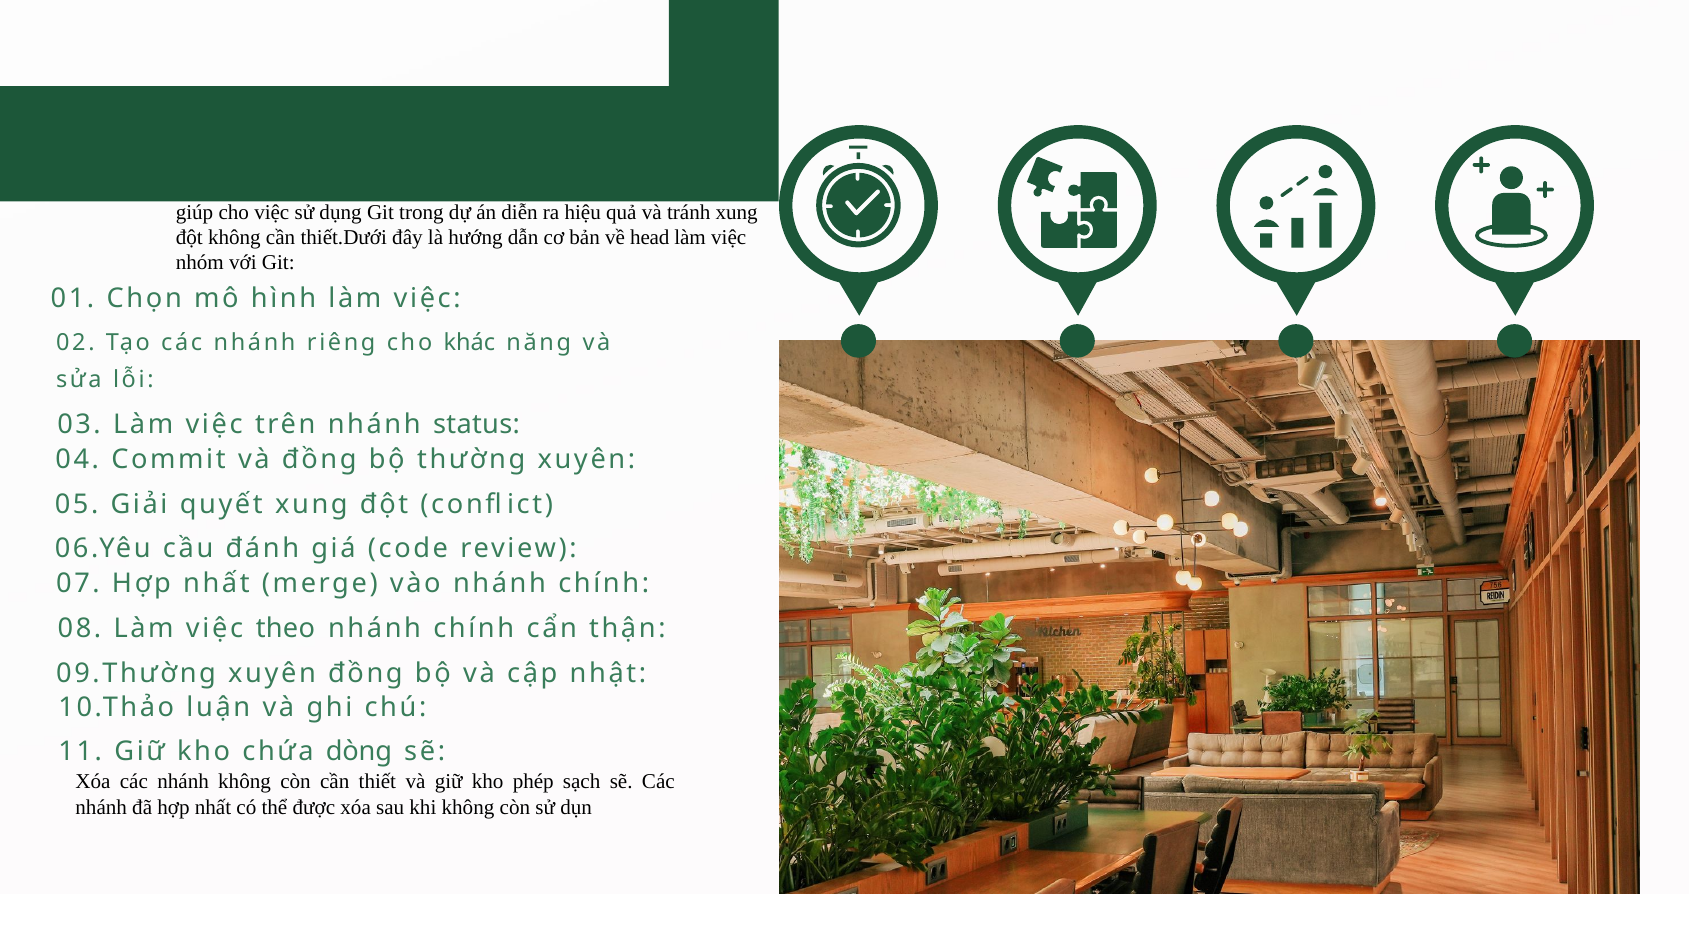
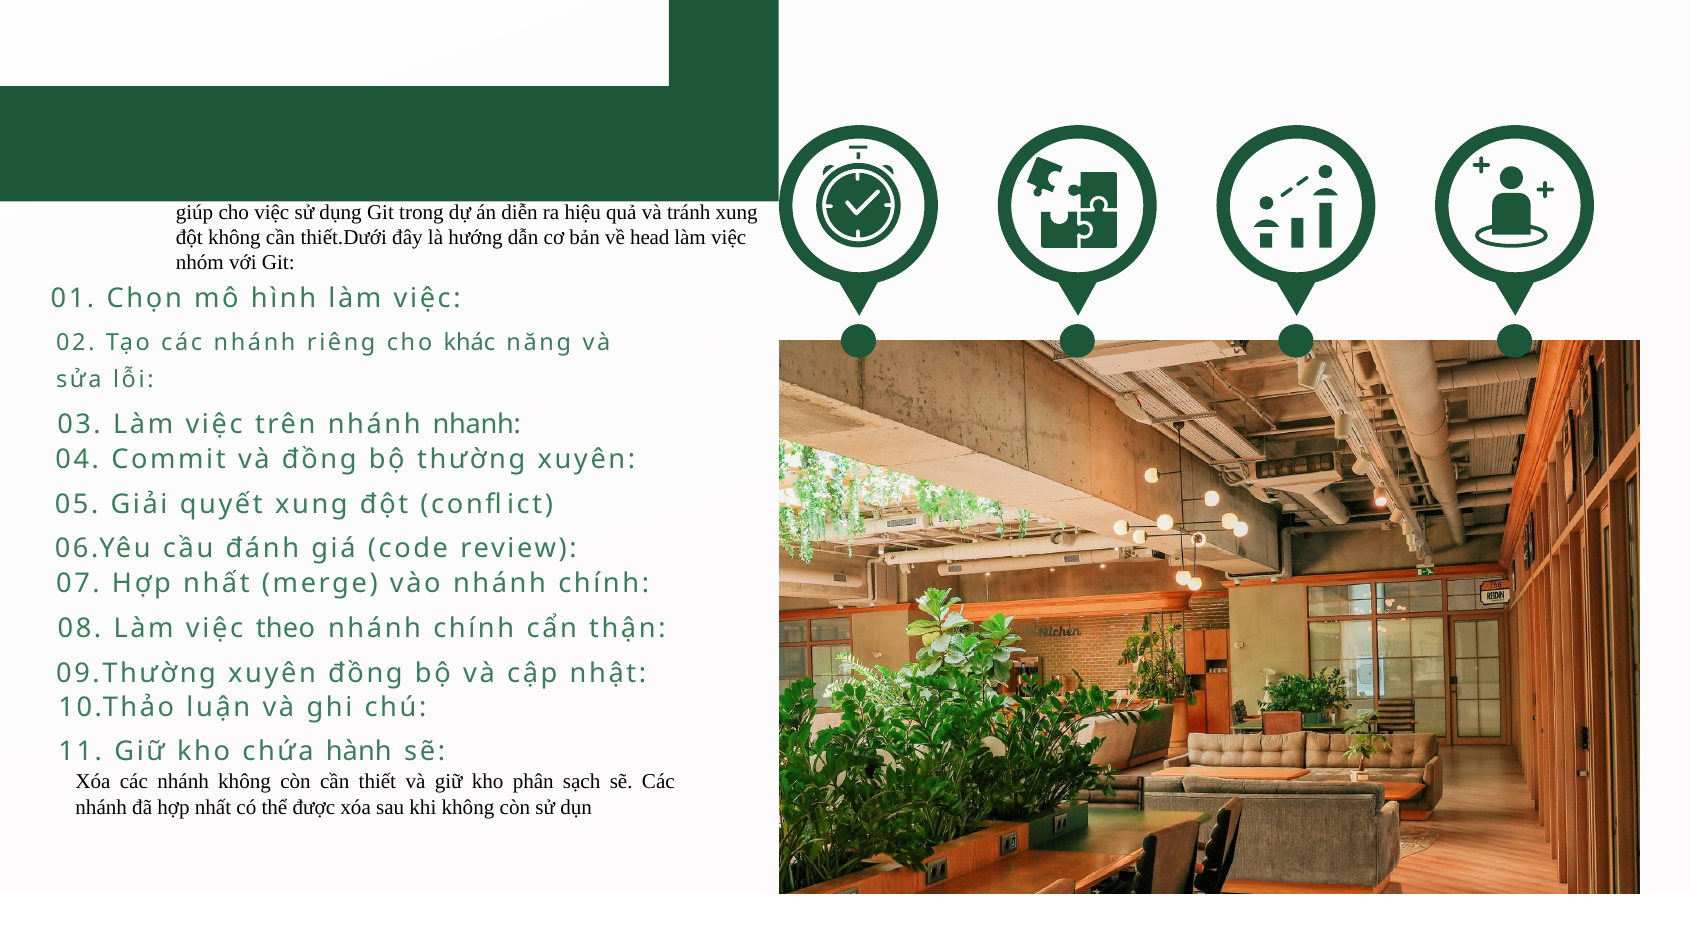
status: status -> nhanh (477, 424)
dòng: dòng -> hành (359, 751)
phép: phép -> phân (533, 782)
